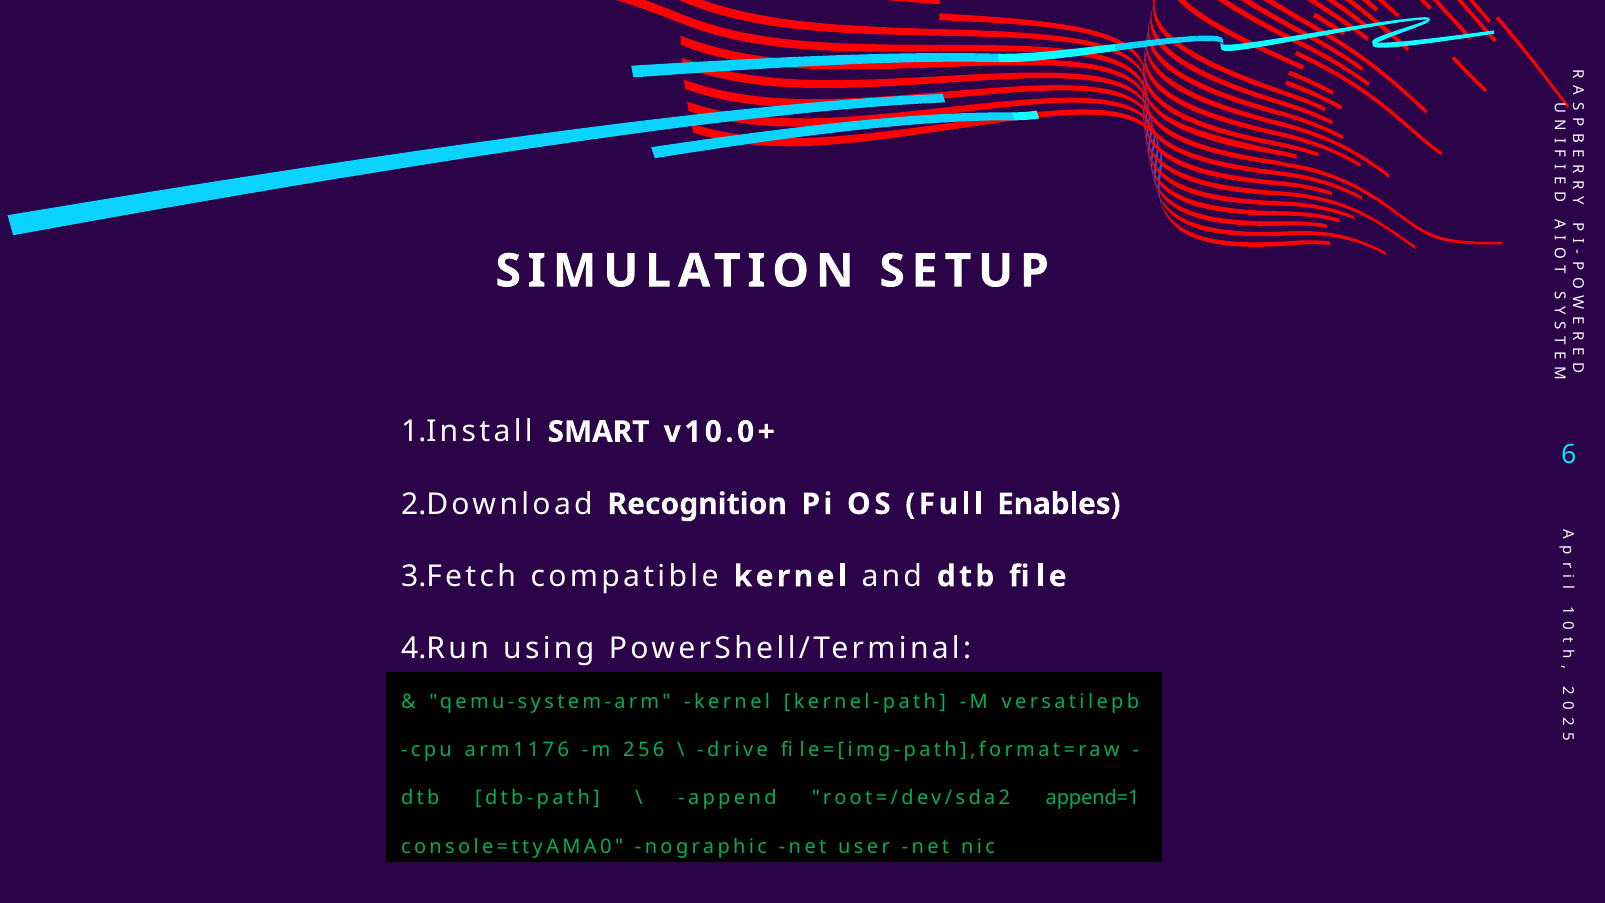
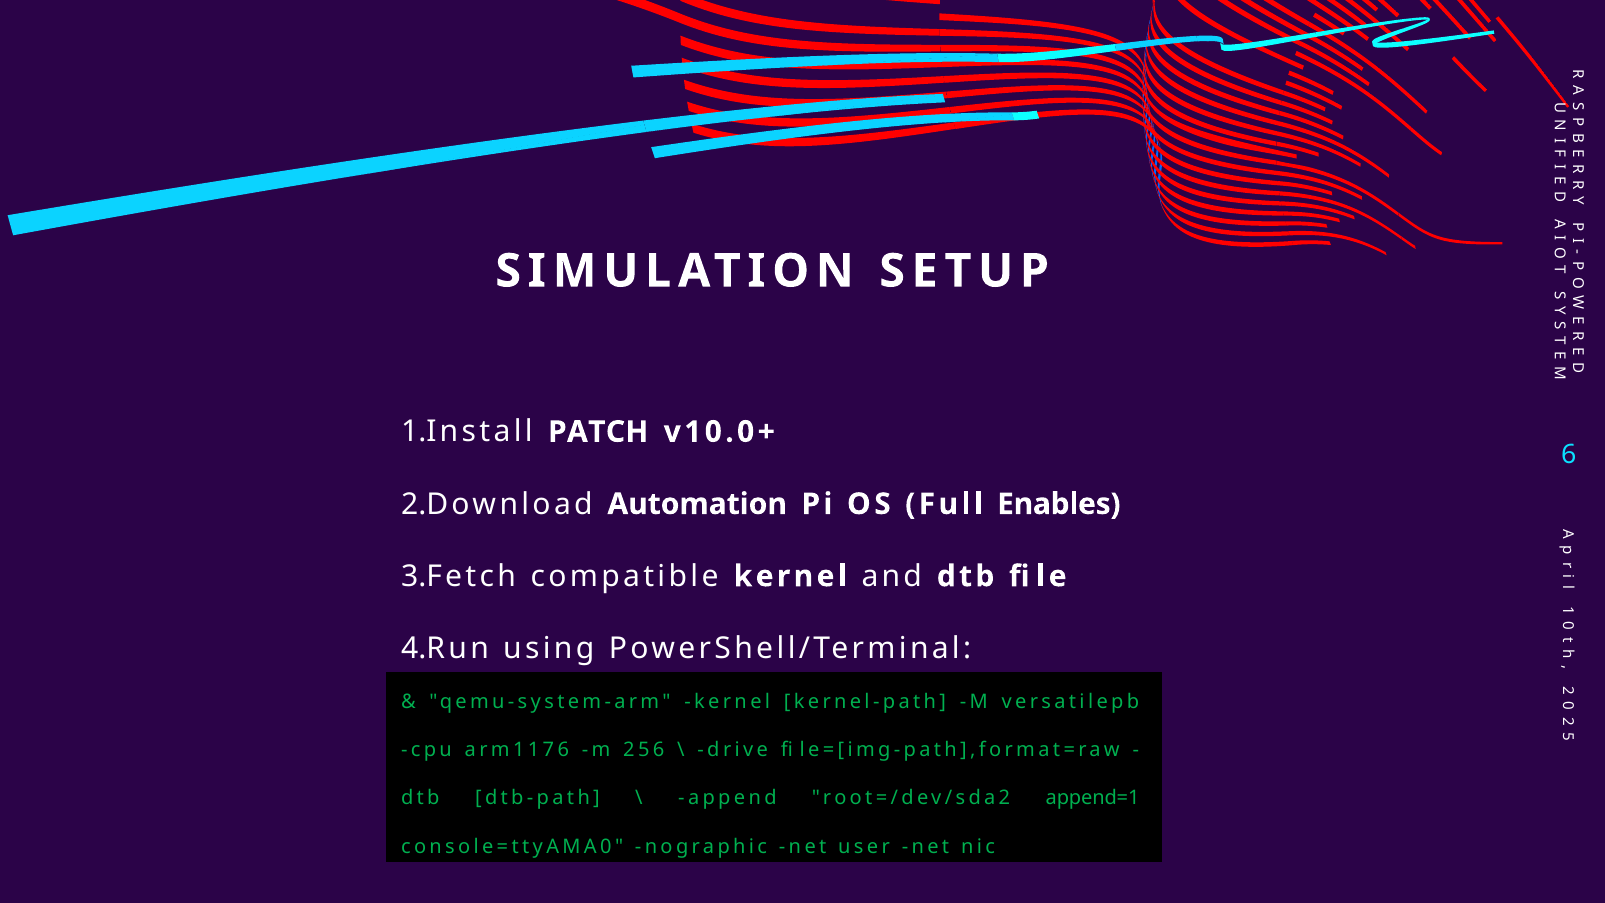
SMART: SMART -> PATCH (598, 432)
Recognition: Recognition -> Automation (697, 504)
